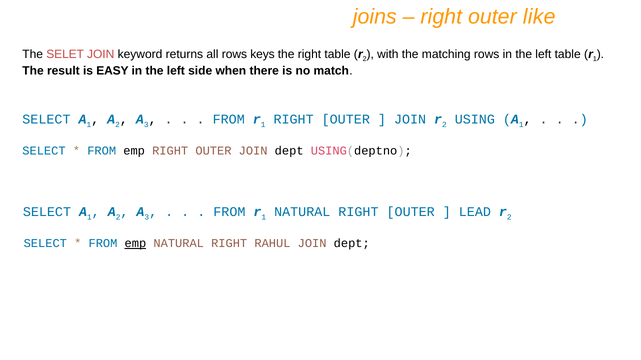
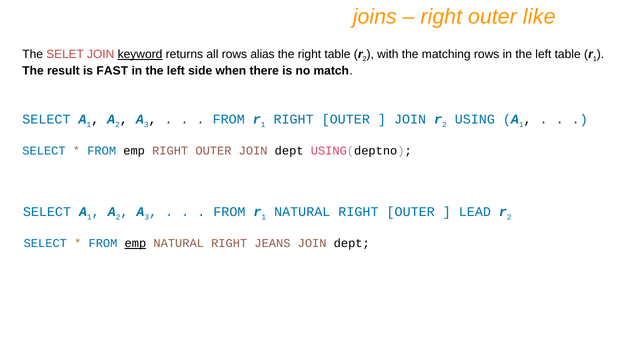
keyword underline: none -> present (140, 54)
keys: keys -> alias (263, 54)
EASY: EASY -> FAST (112, 71)
RAHUL: RAHUL -> JEANS (272, 244)
